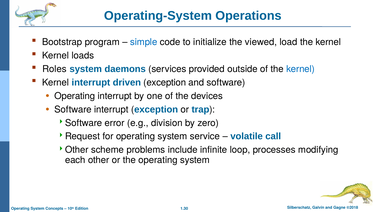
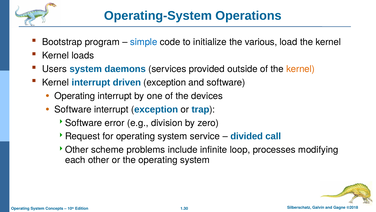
viewed: viewed -> various (261, 42)
Roles: Roles -> Users (54, 69)
kernel colour: blue -> orange (301, 69)
volatile: volatile -> divided (247, 136)
